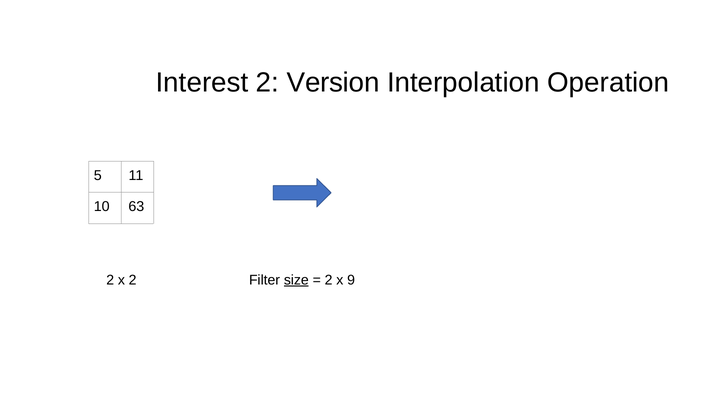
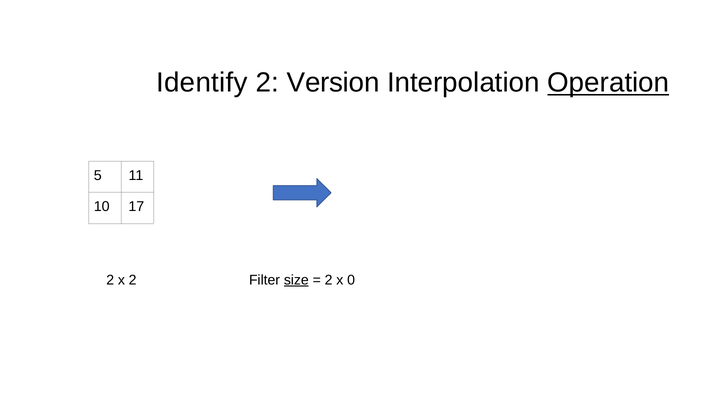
Interest: Interest -> Identify (202, 83)
Operation underline: none -> present (608, 83)
63: 63 -> 17 (136, 207)
9: 9 -> 0 (351, 280)
